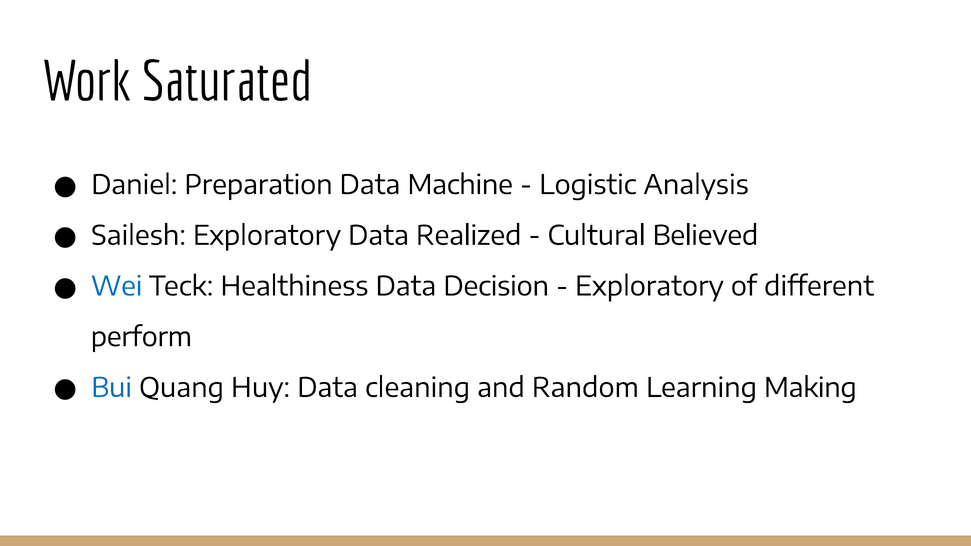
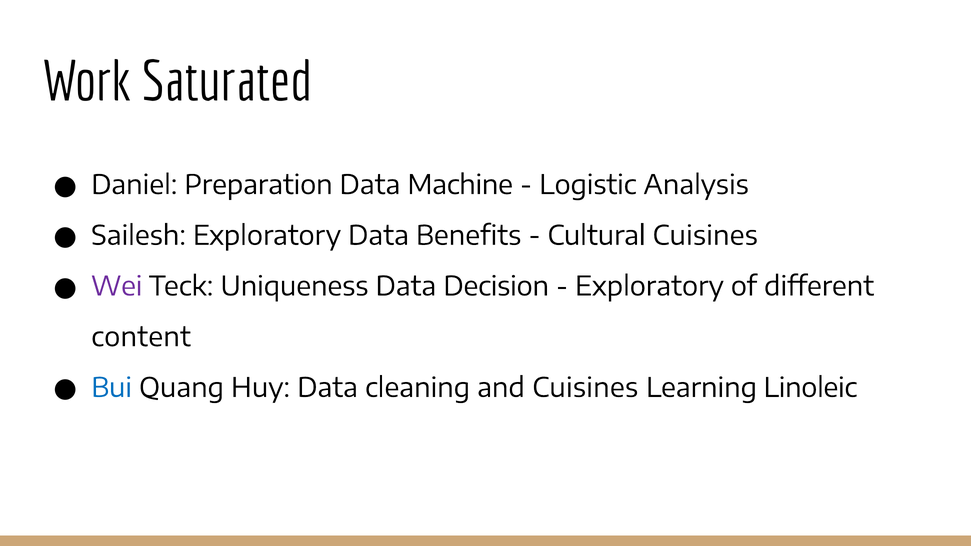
Realized: Realized -> Benefits (469, 236)
Cultural Believed: Believed -> Cuisines (705, 236)
Wei colour: blue -> purple (117, 287)
Healthiness: Healthiness -> Uniqueness (294, 287)
perform: perform -> content (141, 337)
and Random: Random -> Cuisines (585, 388)
Making: Making -> Linoleic (810, 388)
